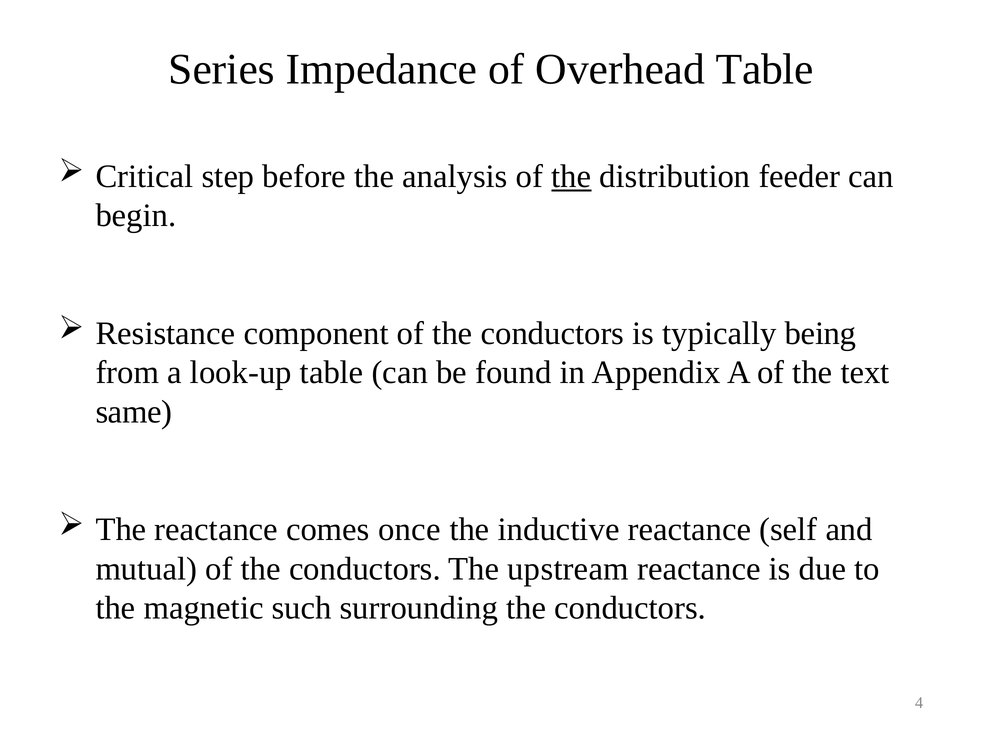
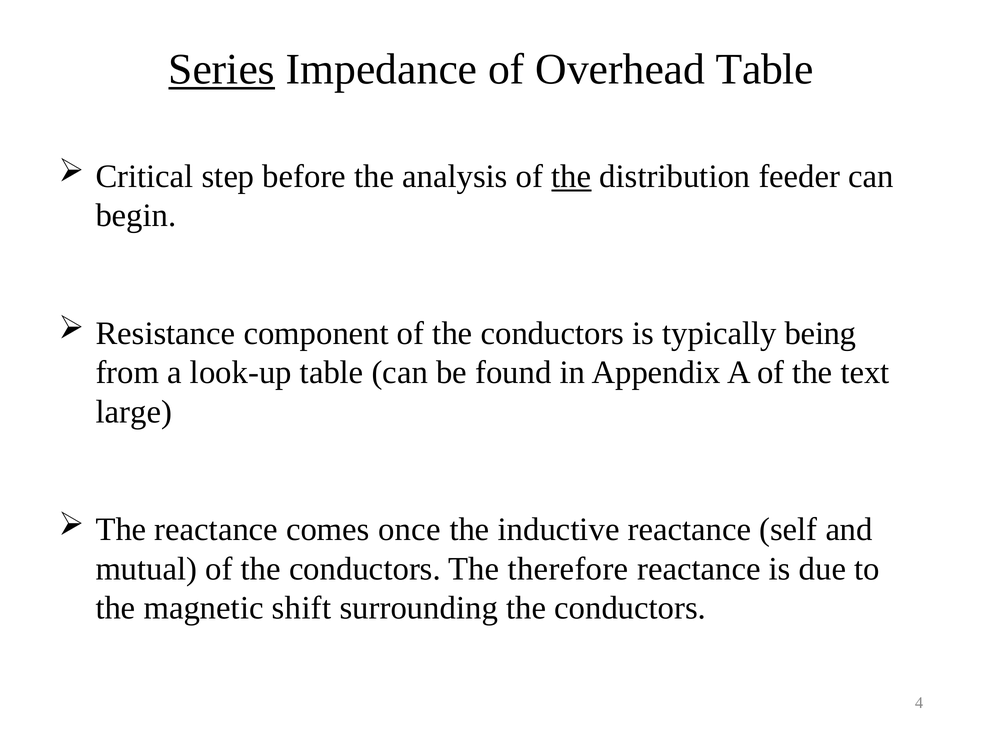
Series underline: none -> present (222, 69)
same: same -> large (134, 412)
upstream: upstream -> therefore (568, 569)
such: such -> shift (301, 609)
